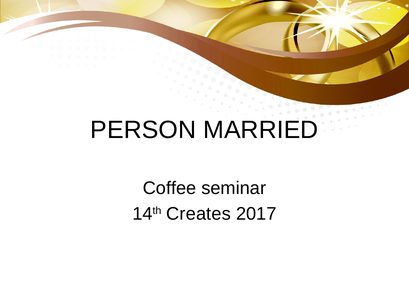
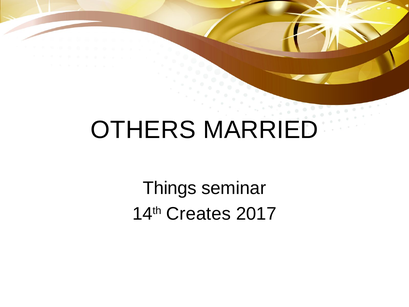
PERSON: PERSON -> OTHERS (143, 130)
Coffee: Coffee -> Things (170, 188)
